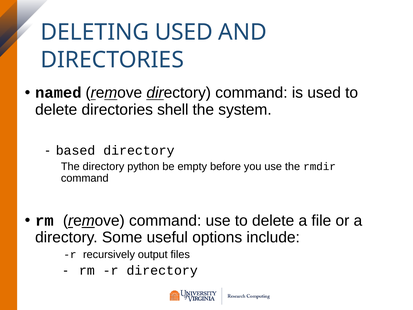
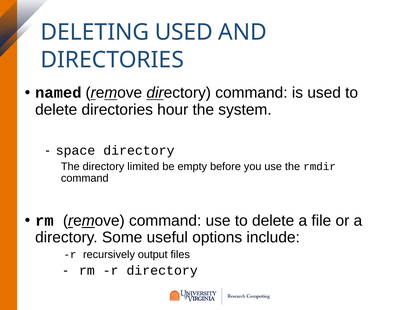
shell: shell -> hour (173, 110)
based: based -> space (76, 150)
python: python -> limited (143, 166)
